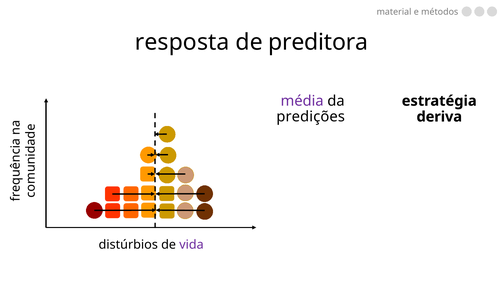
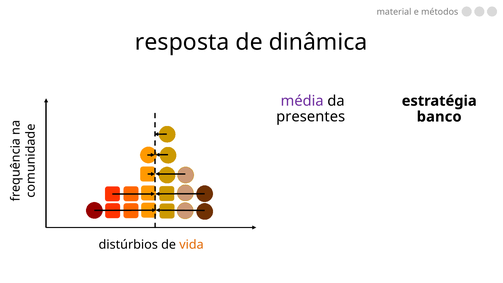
preditora: preditora -> dinâmica (318, 42)
predições: predições -> presentes (311, 117)
deriva: deriva -> banco (439, 117)
vida colour: purple -> orange (191, 245)
